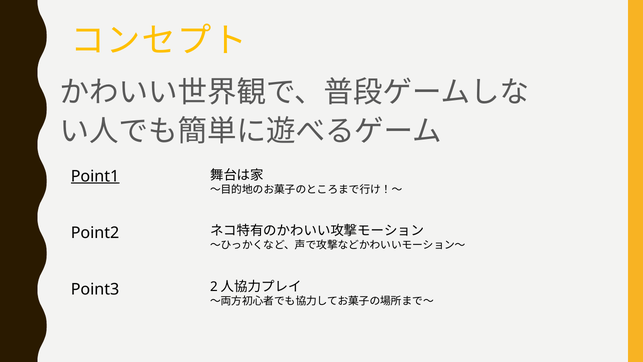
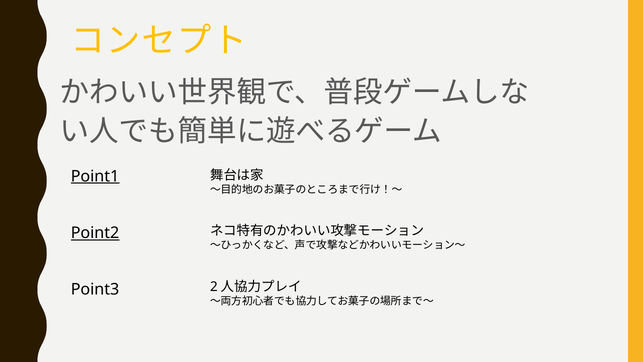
Point2 underline: none -> present (95, 233)
